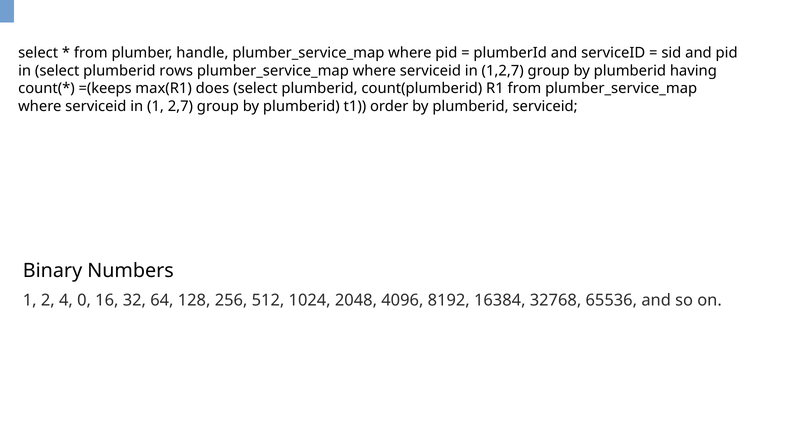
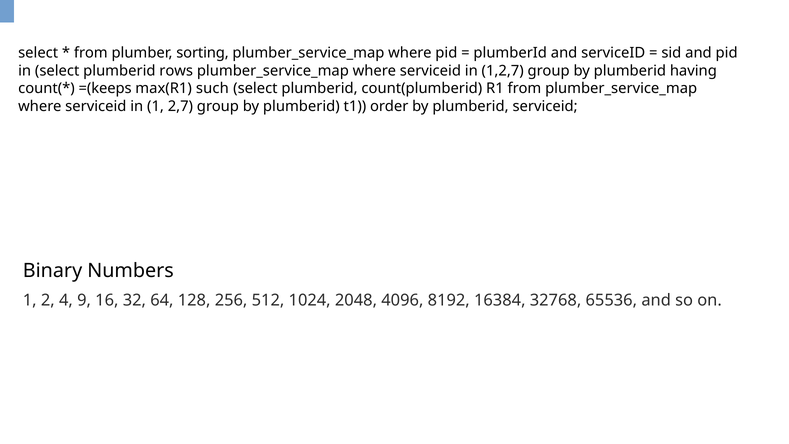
handle: handle -> sorting (203, 53)
does: does -> such (212, 88)
0: 0 -> 9 (84, 300)
